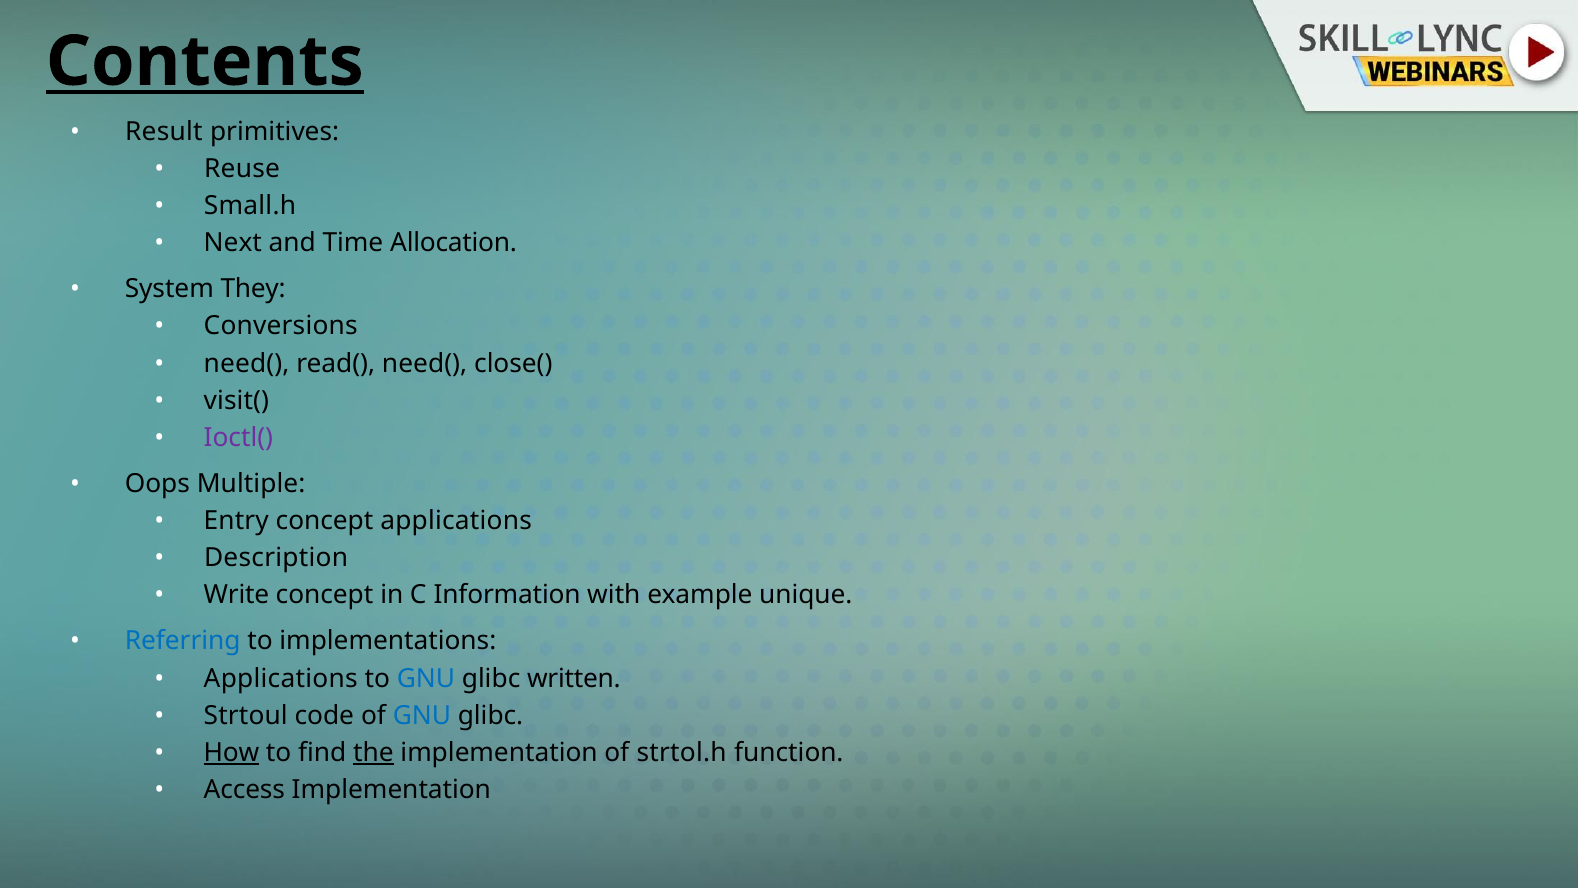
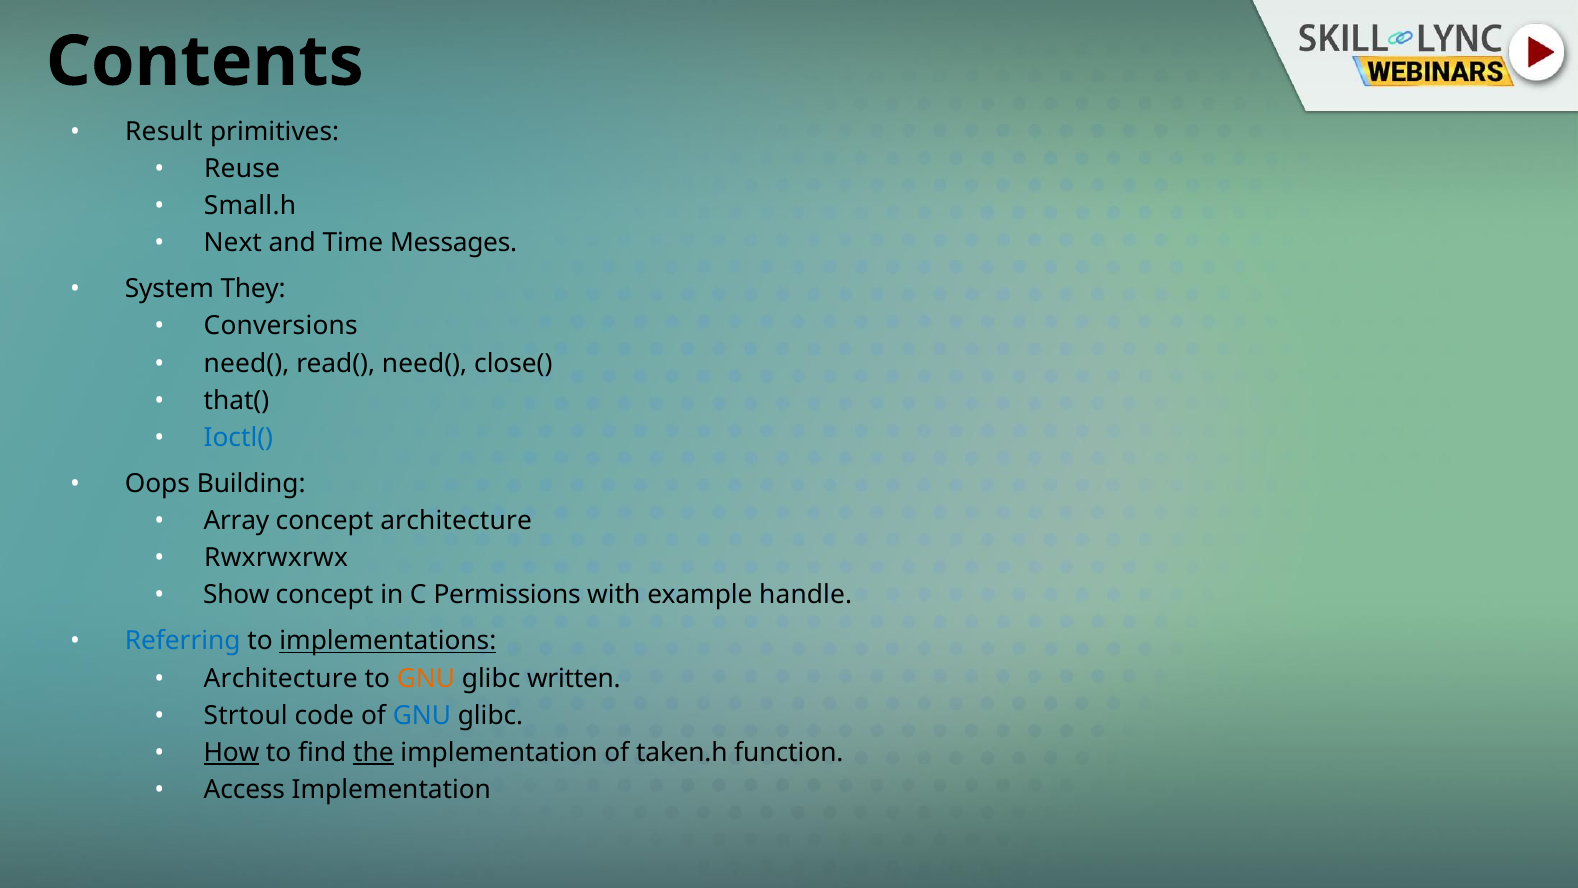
Contents underline: present -> none (205, 62)
Allocation: Allocation -> Messages (454, 243)
visit(: visit( -> that( (236, 400)
Ioctl( colour: purple -> blue (238, 438)
Multiple: Multiple -> Building (251, 484)
Entry: Entry -> Array (236, 521)
concept applications: applications -> architecture (456, 521)
Description: Description -> Rwxrwxrwx (276, 558)
Write: Write -> Show (236, 595)
Information: Information -> Permissions (507, 595)
unique: unique -> handle (806, 595)
implementations underline: none -> present (388, 641)
Applications: Applications -> Architecture (281, 678)
GNU colour: blue -> orange (426, 678)
strtol.h: strtol.h -> taken.h (682, 752)
